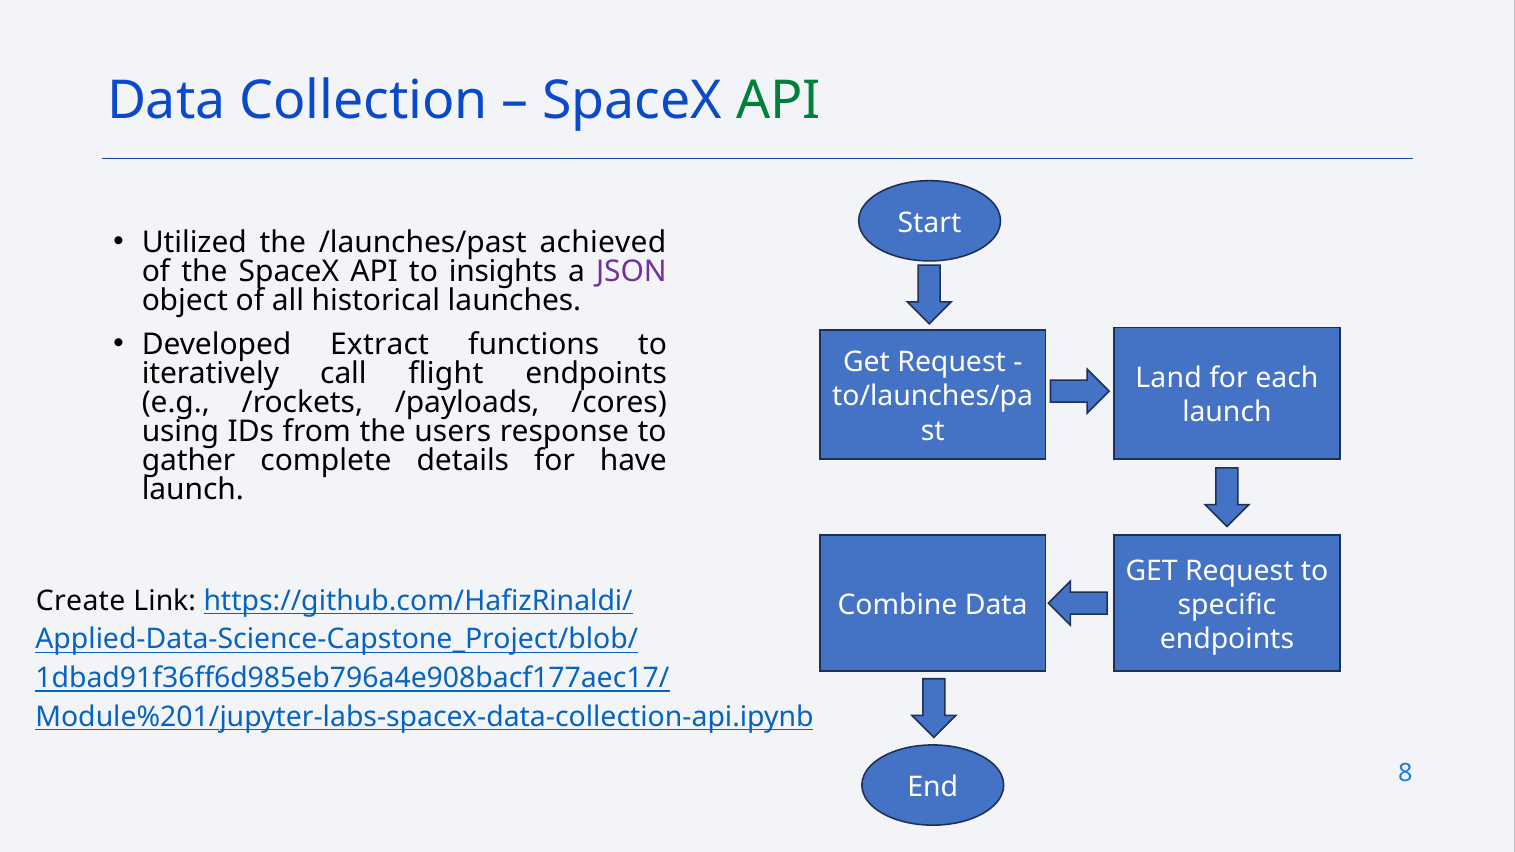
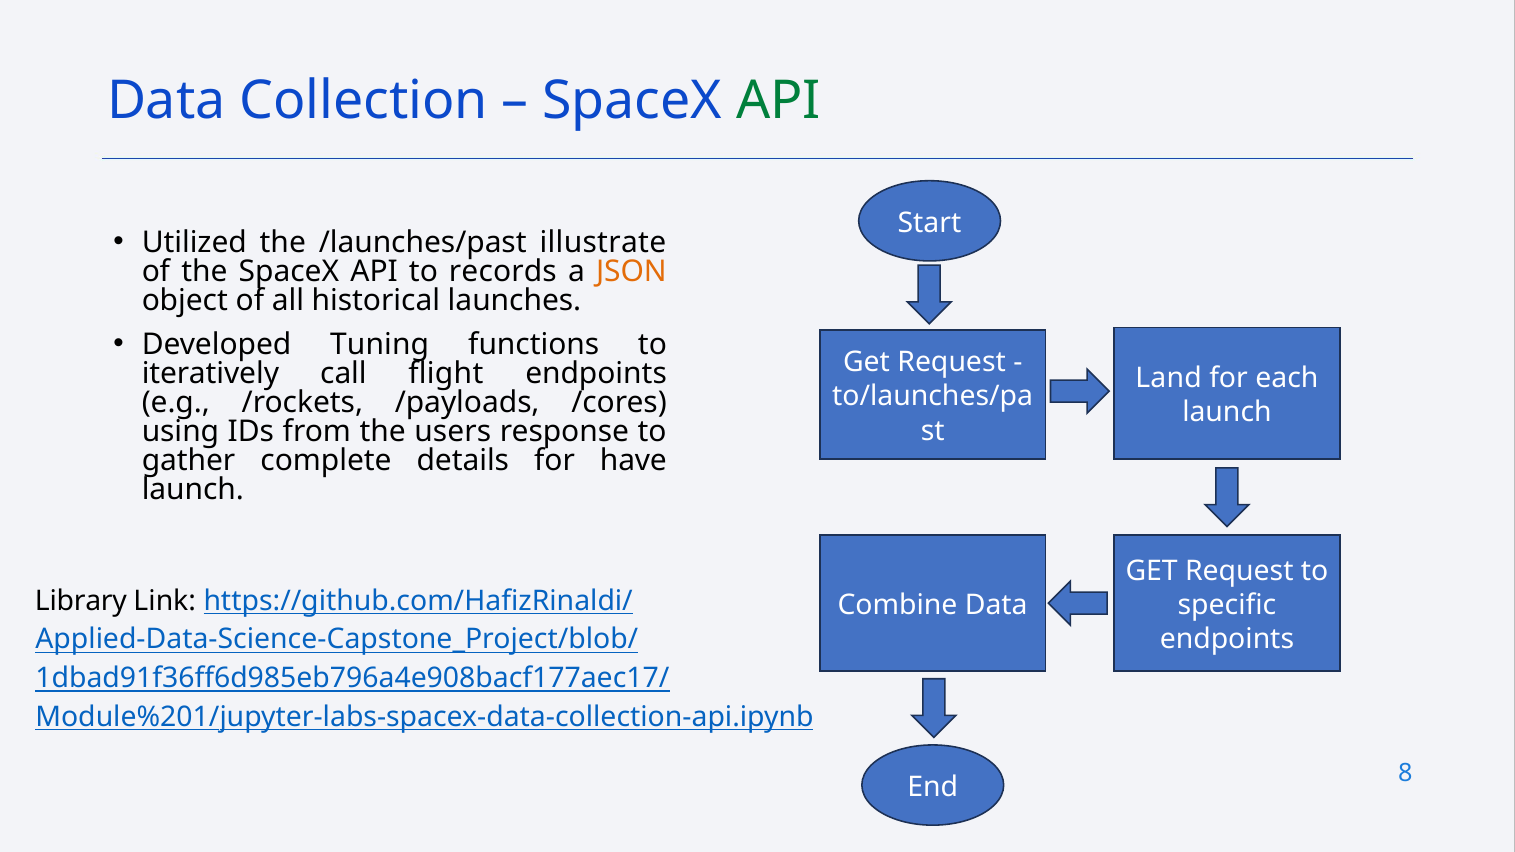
achieved: achieved -> illustrate (603, 243)
insights: insights -> records (503, 272)
JSON colour: purple -> orange (631, 272)
Extract: Extract -> Tuning (380, 344)
Create: Create -> Library (81, 601)
